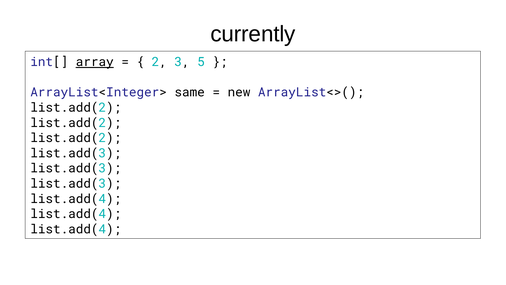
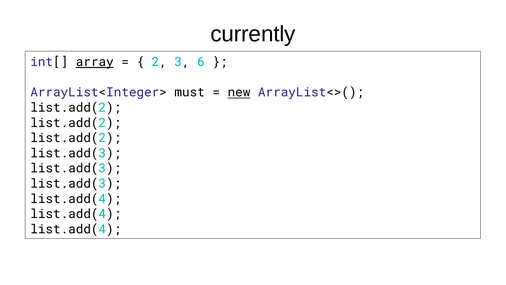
5: 5 -> 6 (201, 62)
same: same -> must (190, 92)
new underline: none -> present (239, 92)
